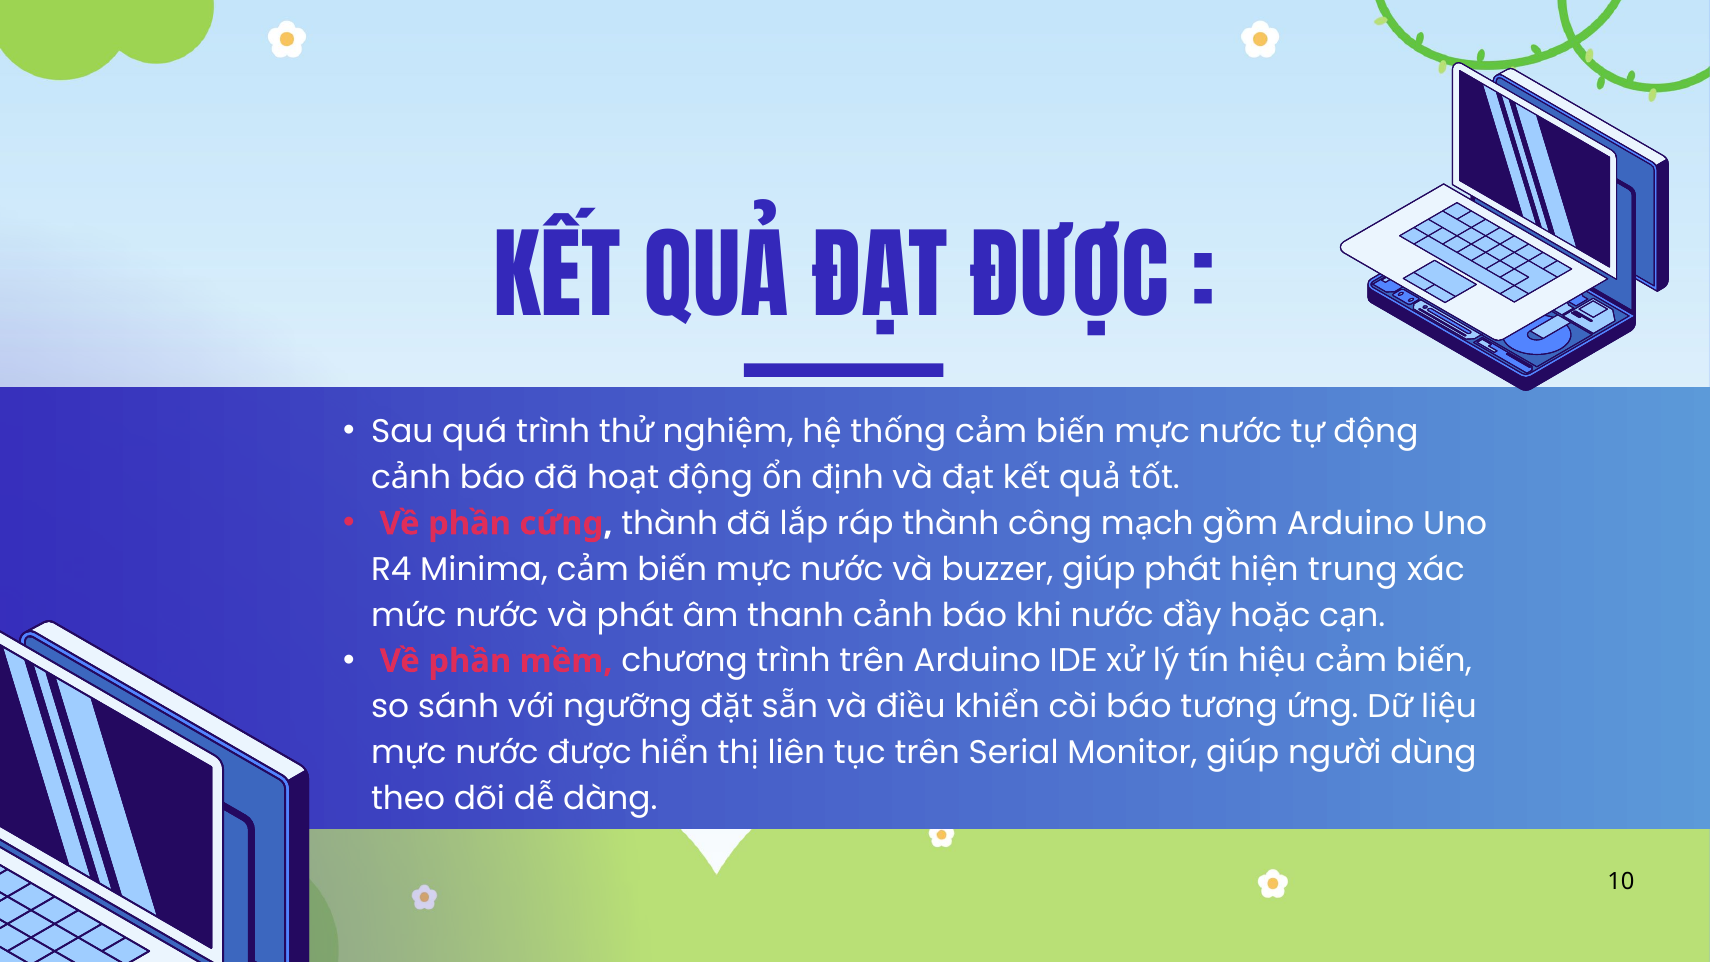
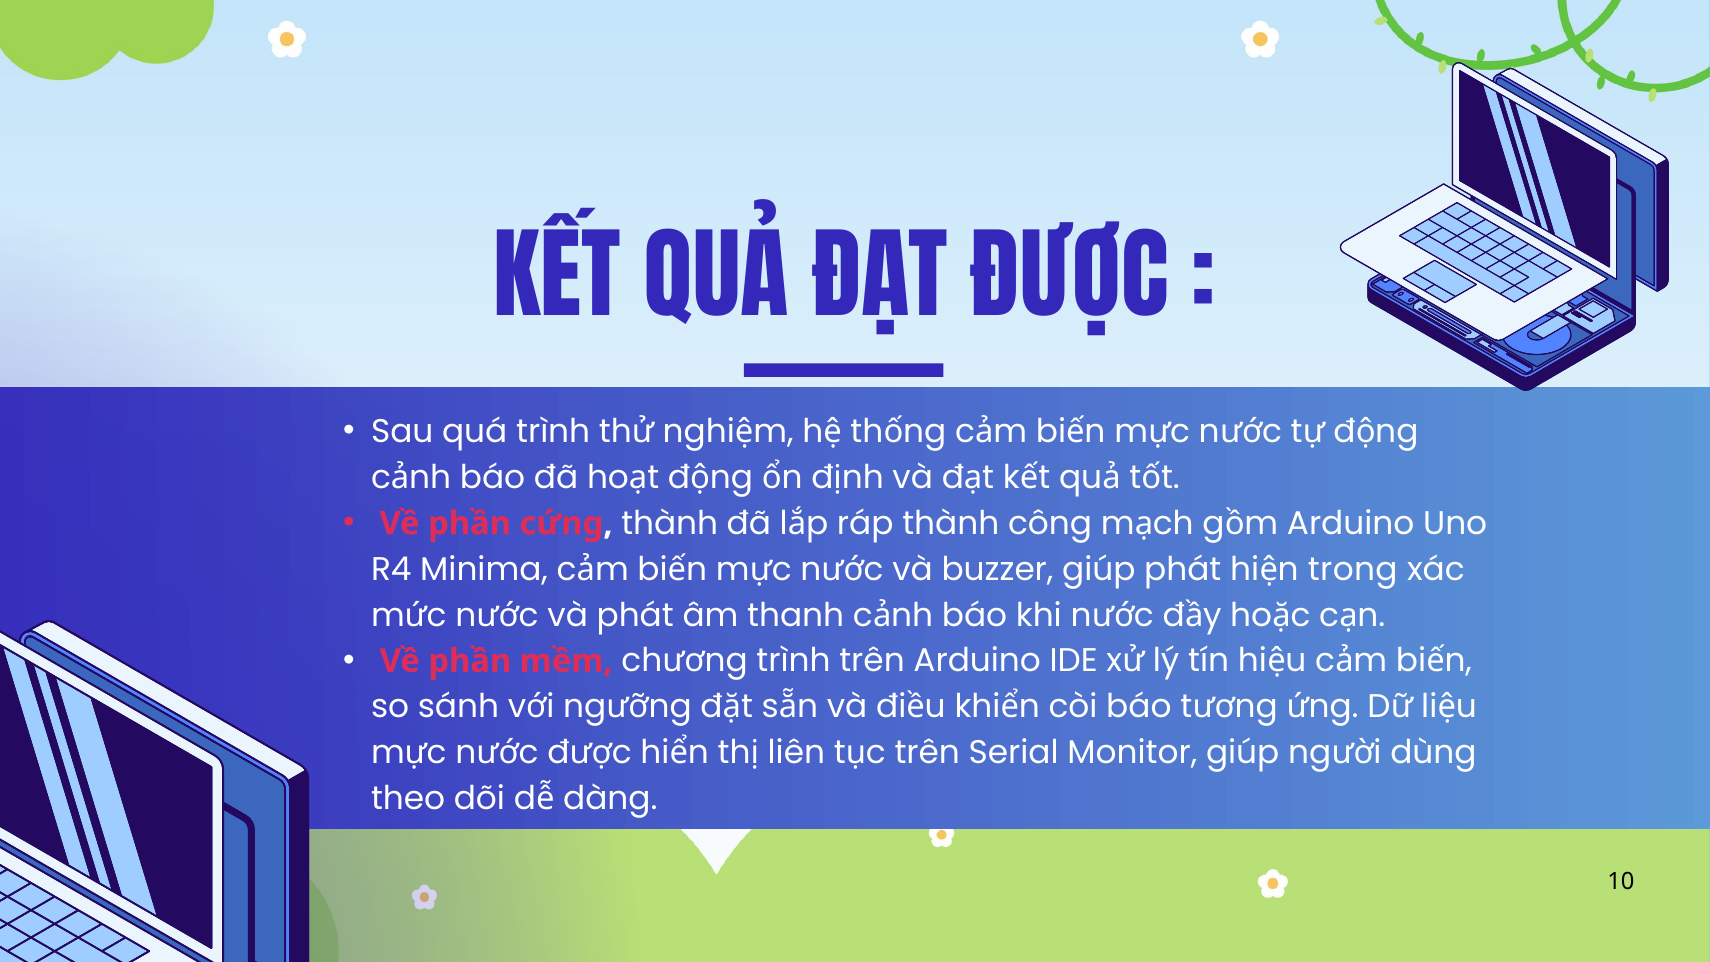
trung: trung -> trong (1353, 569)
